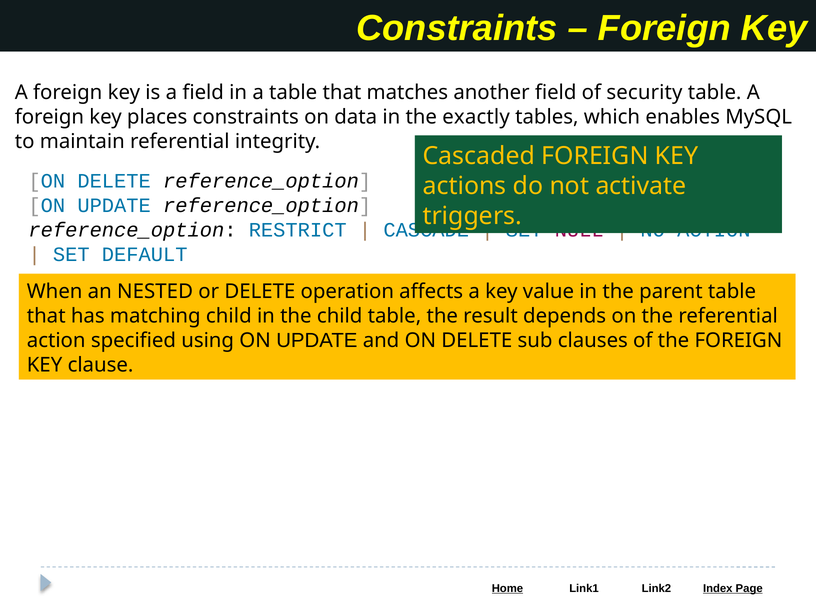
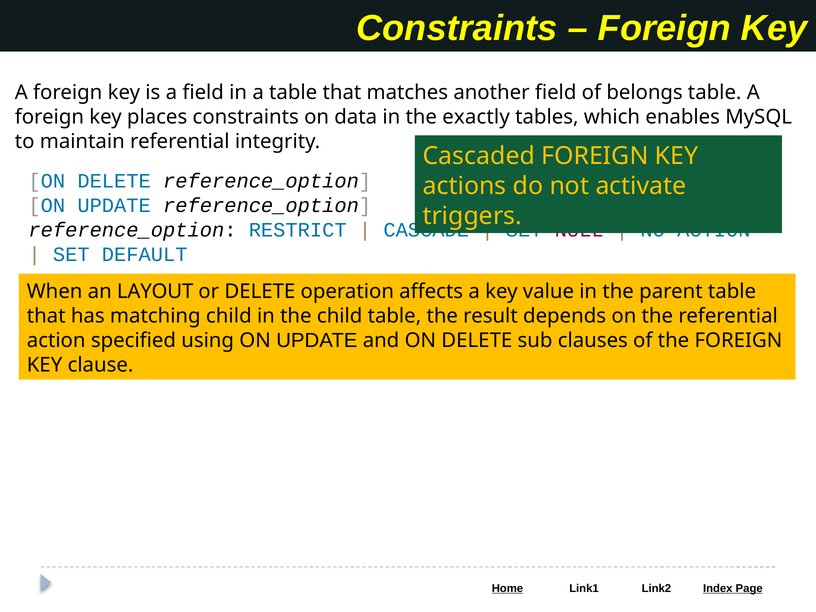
security: security -> belongs (645, 92)
NESTED: NESTED -> LAYOUT (155, 291)
